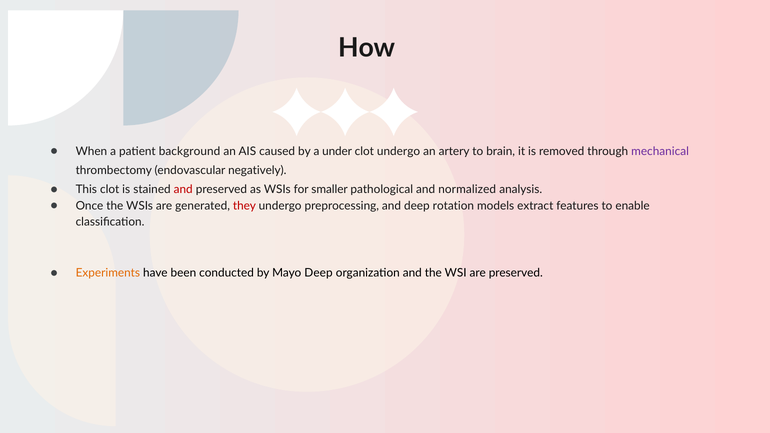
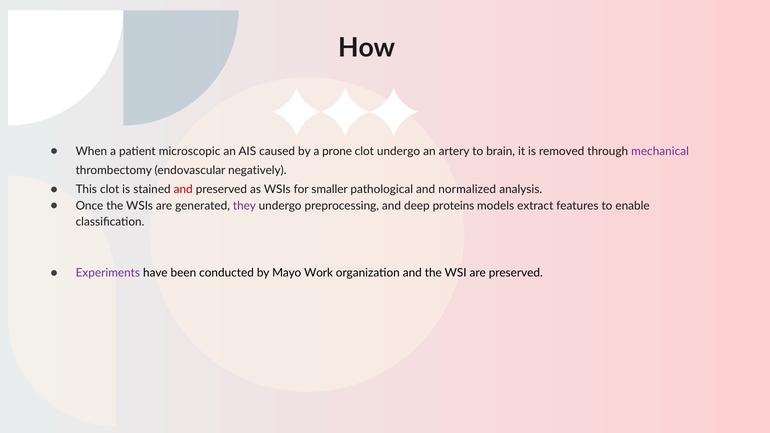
background: background -> microscopic (190, 151)
under: under -> prone (337, 151)
they colour: red -> purple (244, 206)
rotation: rotation -> proteins (453, 206)
Experiments colour: orange -> purple (108, 273)
Mayo Deep: Deep -> Work (319, 273)
